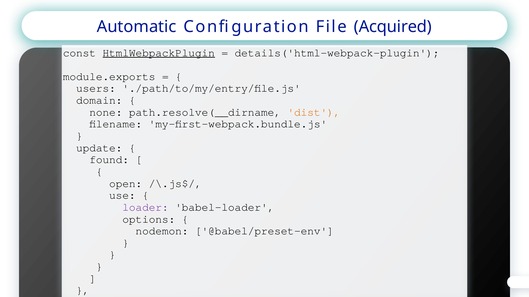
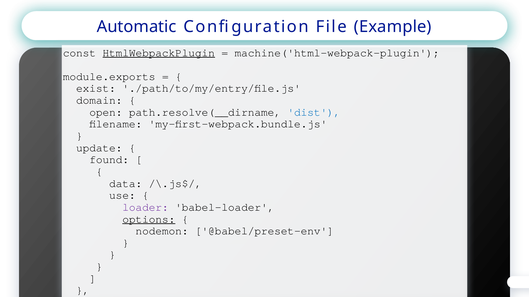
Acquired: Acquired -> Example (393, 27)
details('html-webpack-plugin: details('html-webpack-plugin -> machine('html-webpack-plugin (337, 53)
users: users -> exist (96, 89)
none: none -> open (106, 112)
dist colour: orange -> blue (314, 112)
open: open -> data (126, 184)
options underline: none -> present (149, 219)
